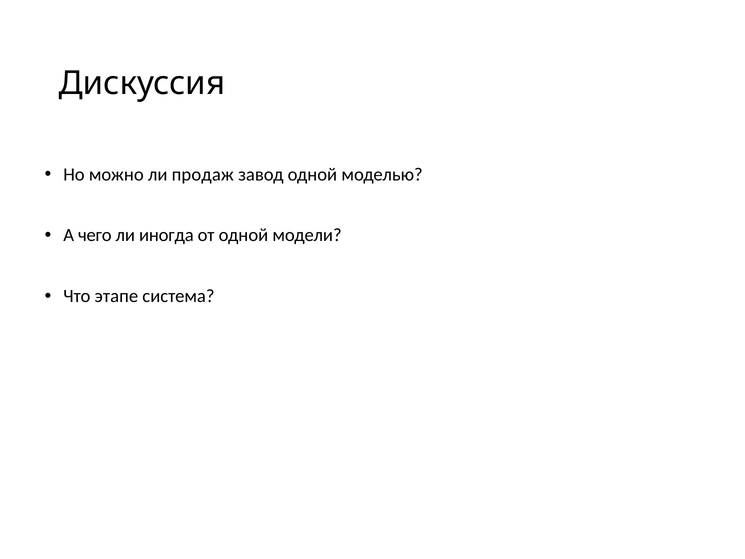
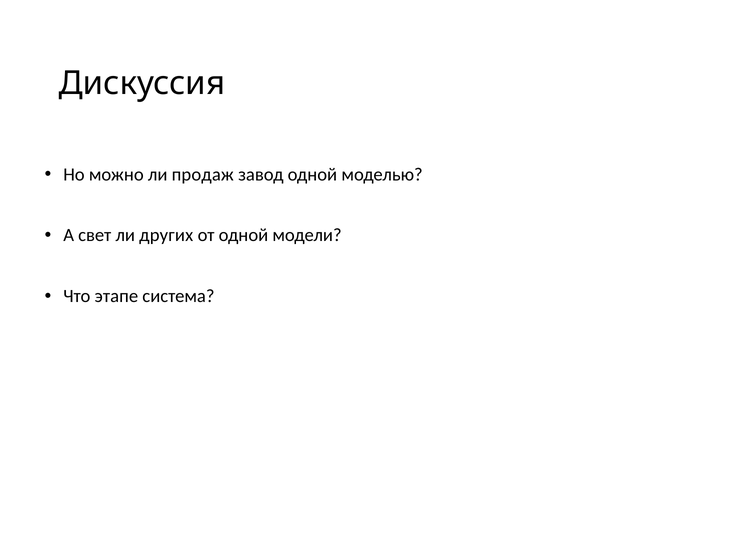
чего: чего -> свет (95, 235)
иногда: иногда -> других (166, 235)
